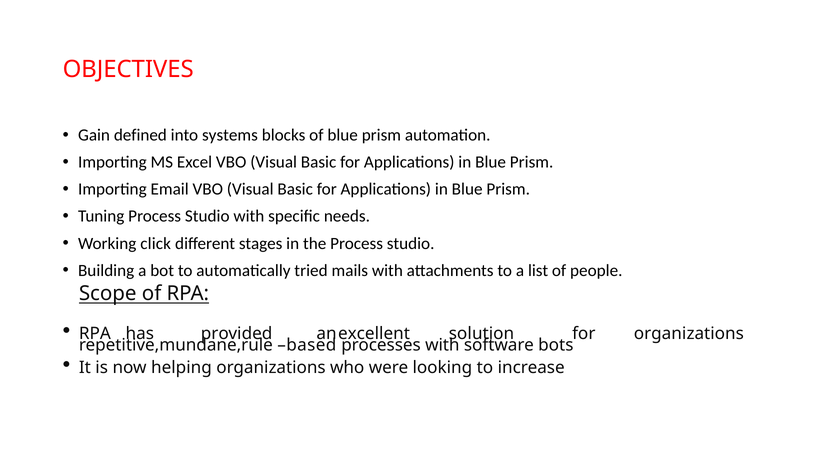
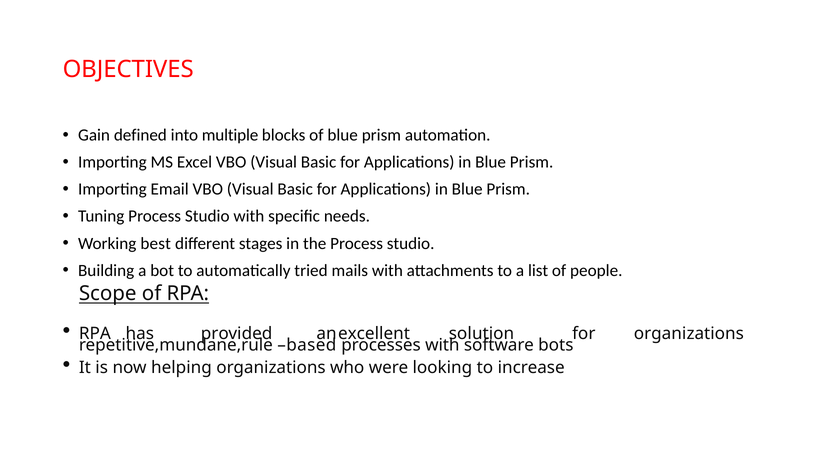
systems: systems -> multiple (230, 135)
click: click -> best (156, 244)
